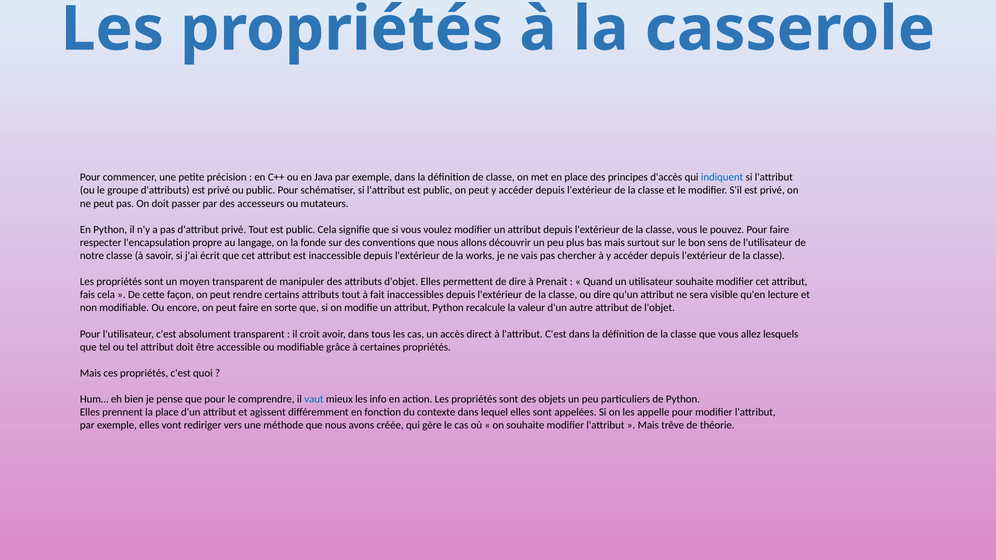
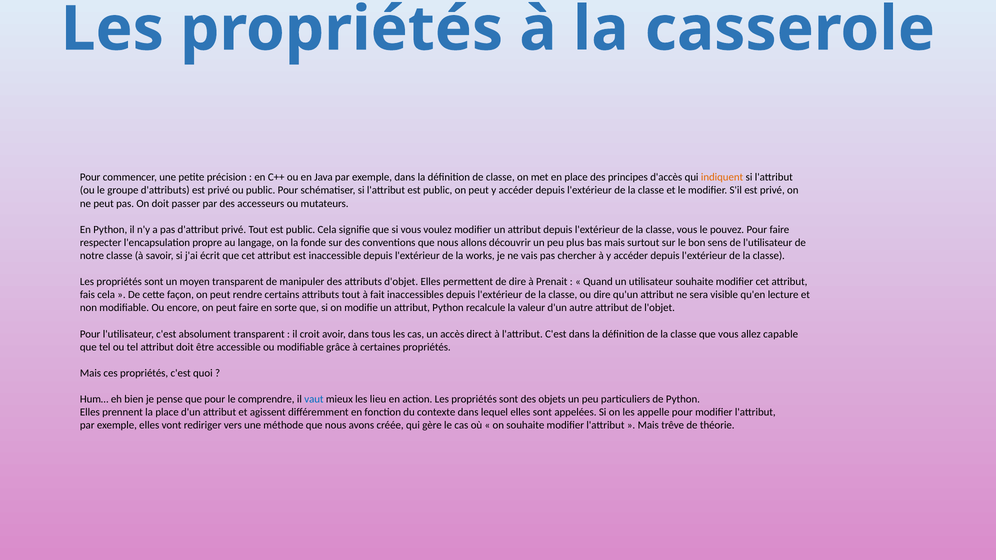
indiquent colour: blue -> orange (722, 177)
lesquels: lesquels -> capable (781, 334)
info: info -> lieu (378, 399)
